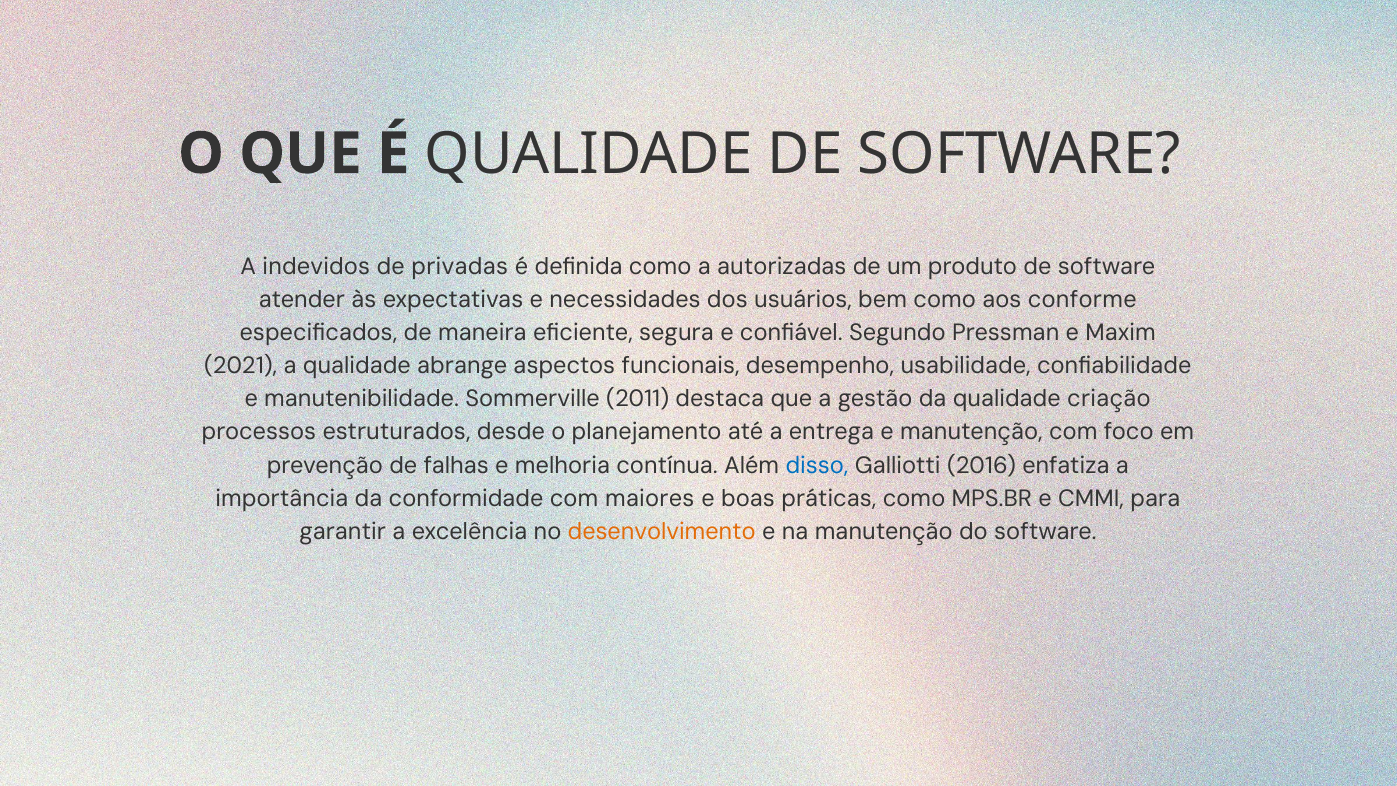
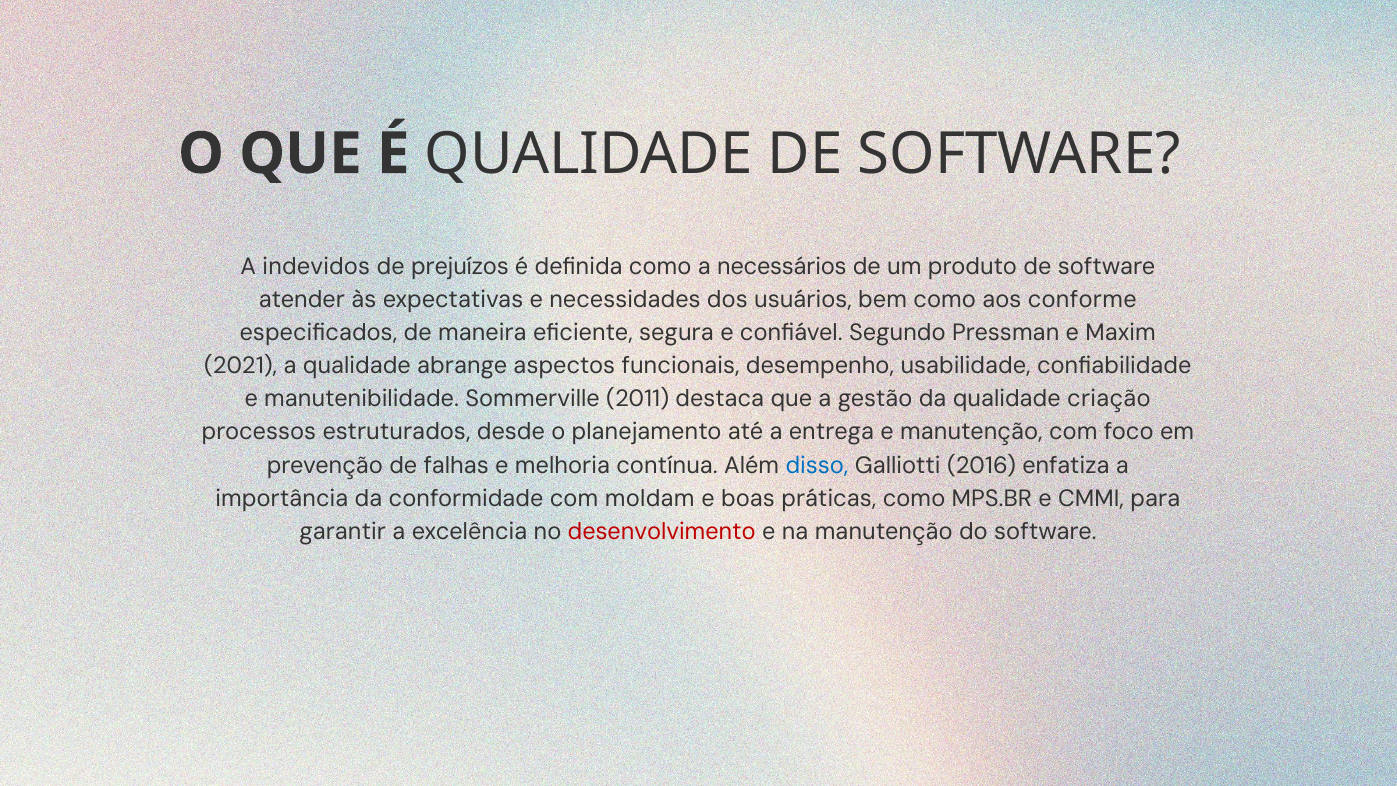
privadas: privadas -> prejuízos (460, 267)
autorizadas: autorizadas -> necessários (782, 267)
maiores: maiores -> moldam (650, 498)
desenvolvimento colour: orange -> red (662, 531)
